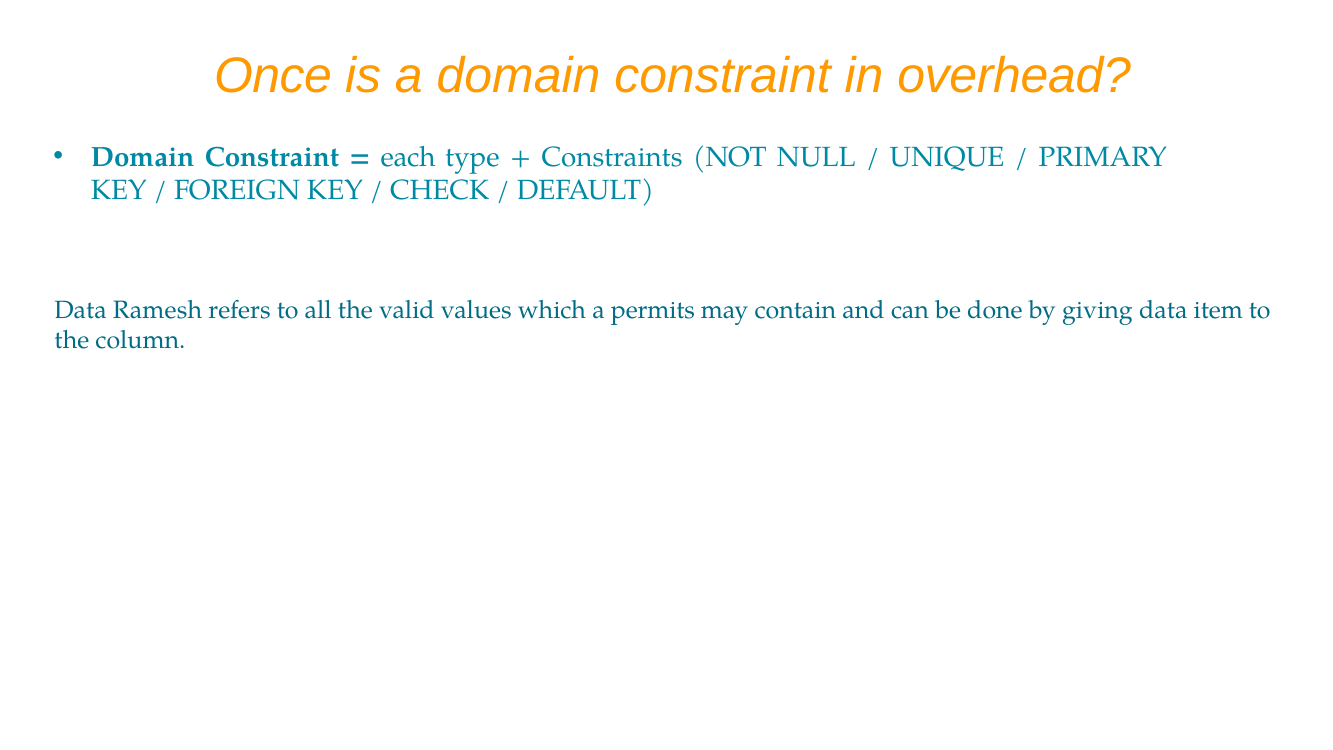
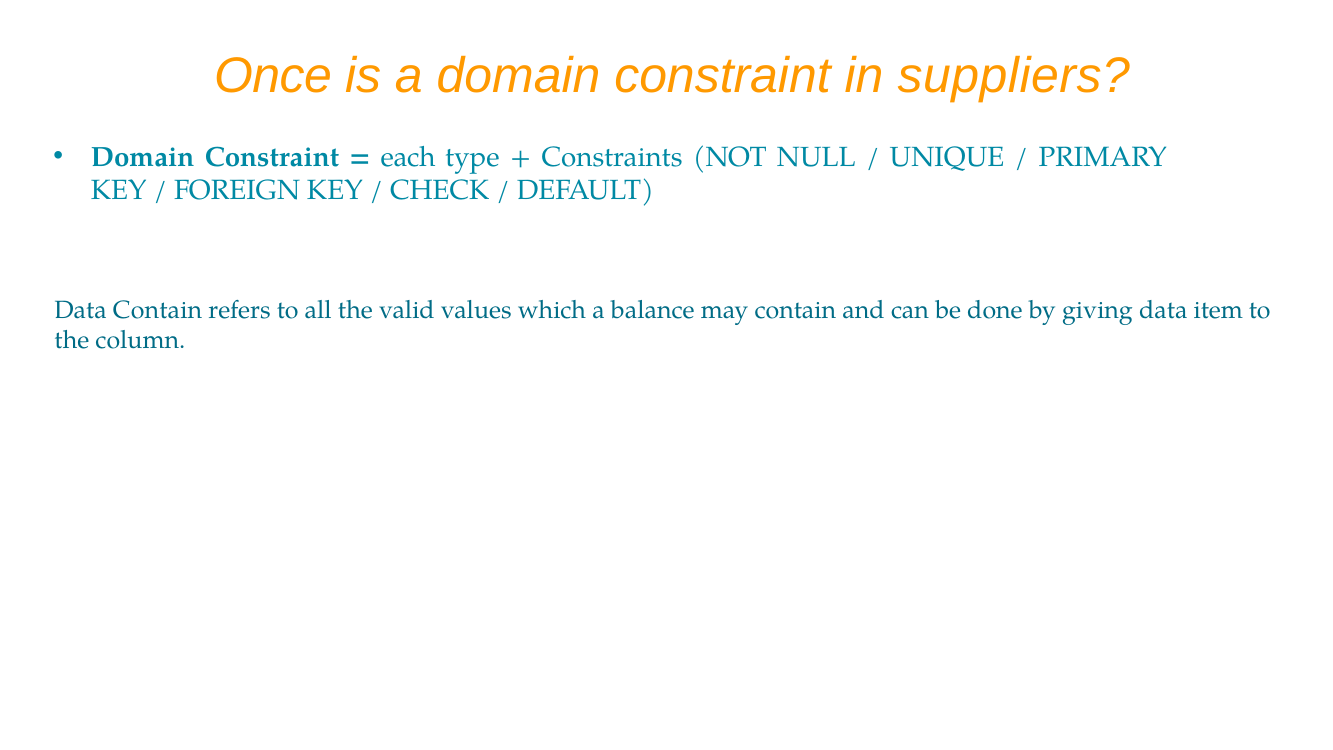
overhead: overhead -> suppliers (1014, 76)
Data Ramesh: Ramesh -> Contain (158, 311)
permits: permits -> balance (653, 311)
